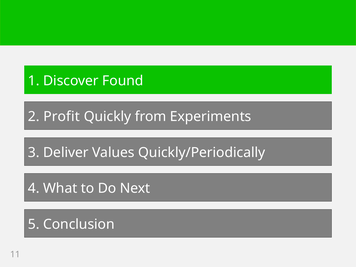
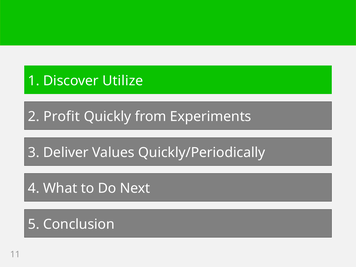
Found: Found -> Utilize (123, 81)
